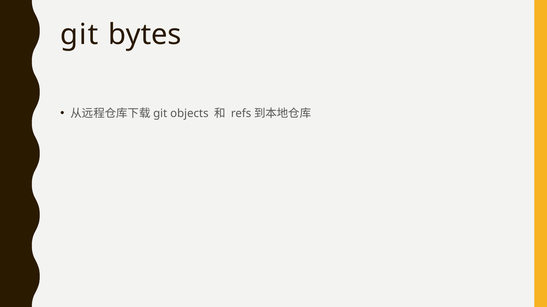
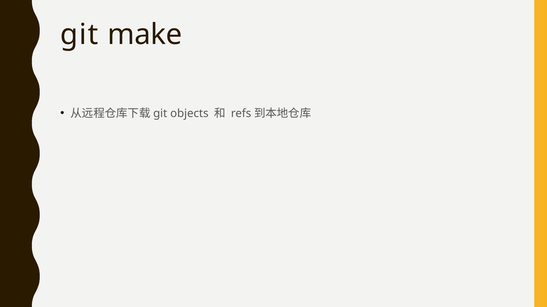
bytes: bytes -> make (145, 35)
